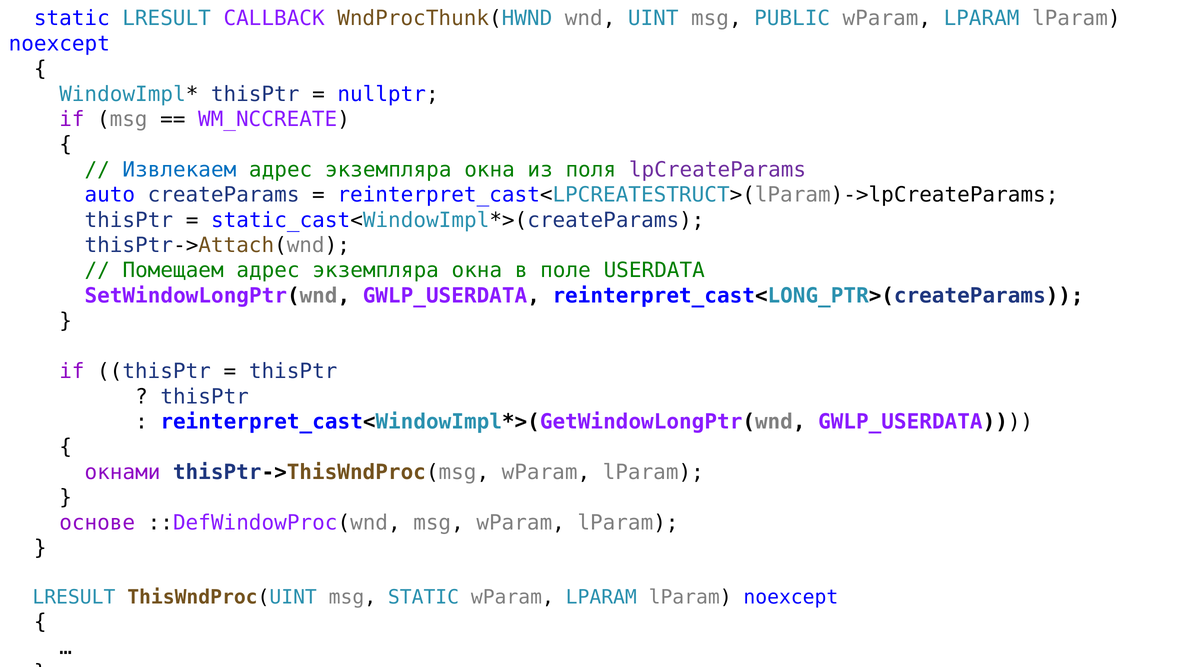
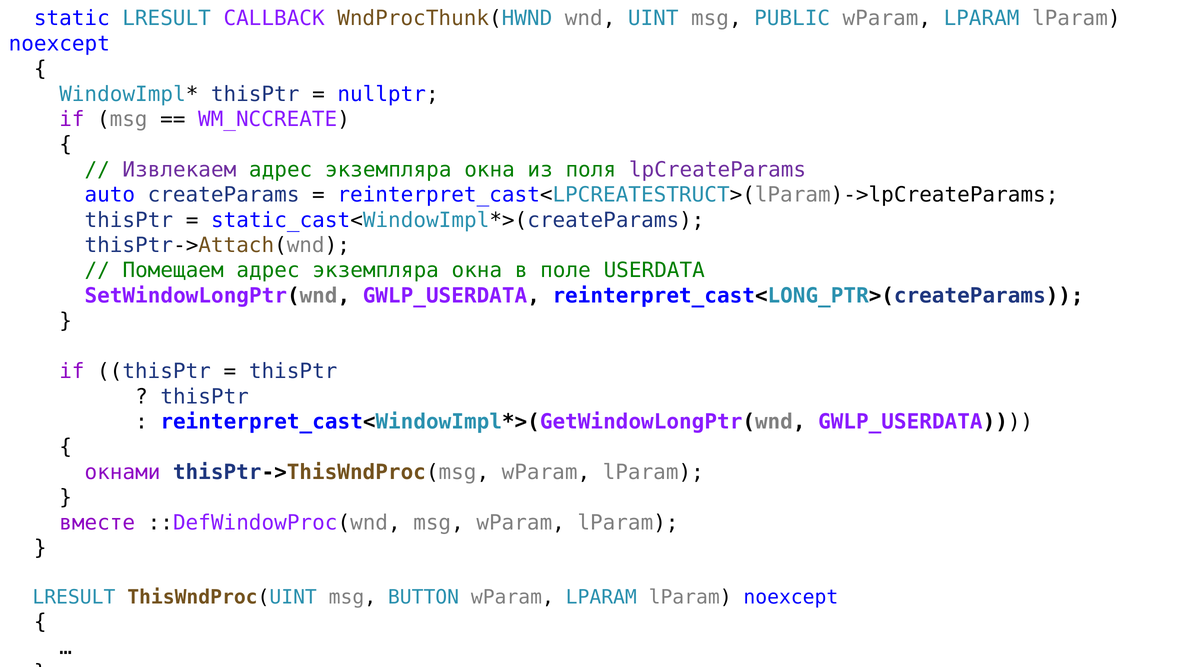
Извлекаем colour: blue -> purple (179, 170)
основе: основе -> вместе (97, 522)
msg STATIC: STATIC -> BUTTON (424, 597)
